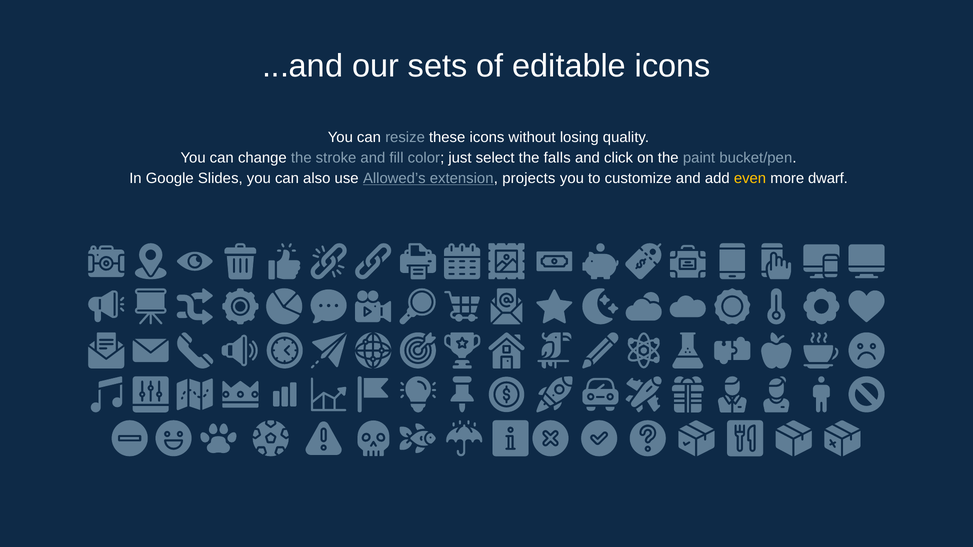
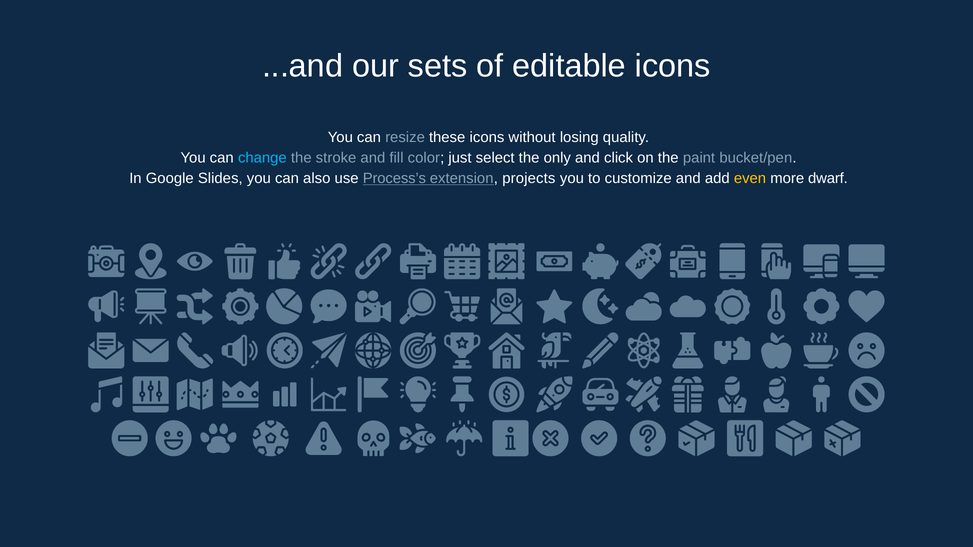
change colour: white -> light blue (262, 158)
falls: falls -> only (557, 158)
Allowed’s: Allowed’s -> Process’s (394, 178)
